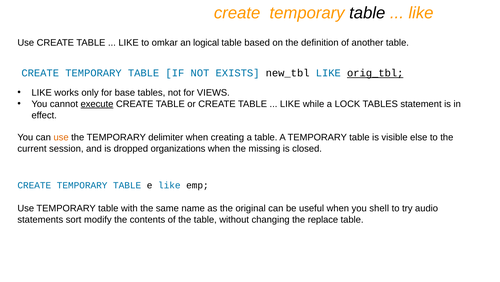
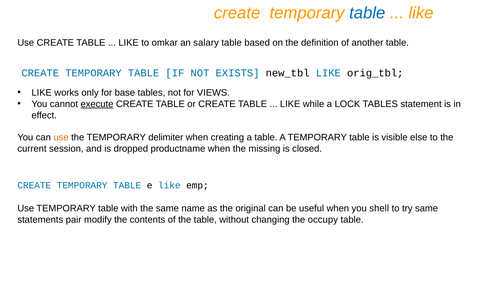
table colour: black -> blue (367, 13)
logical: logical -> salary (206, 42)
orig_tbl underline: present -> none (375, 73)
organizations: organizations -> productname (178, 148)
try audio: audio -> same (427, 208)
sort: sort -> pair (74, 219)
replace: replace -> occupy (323, 219)
